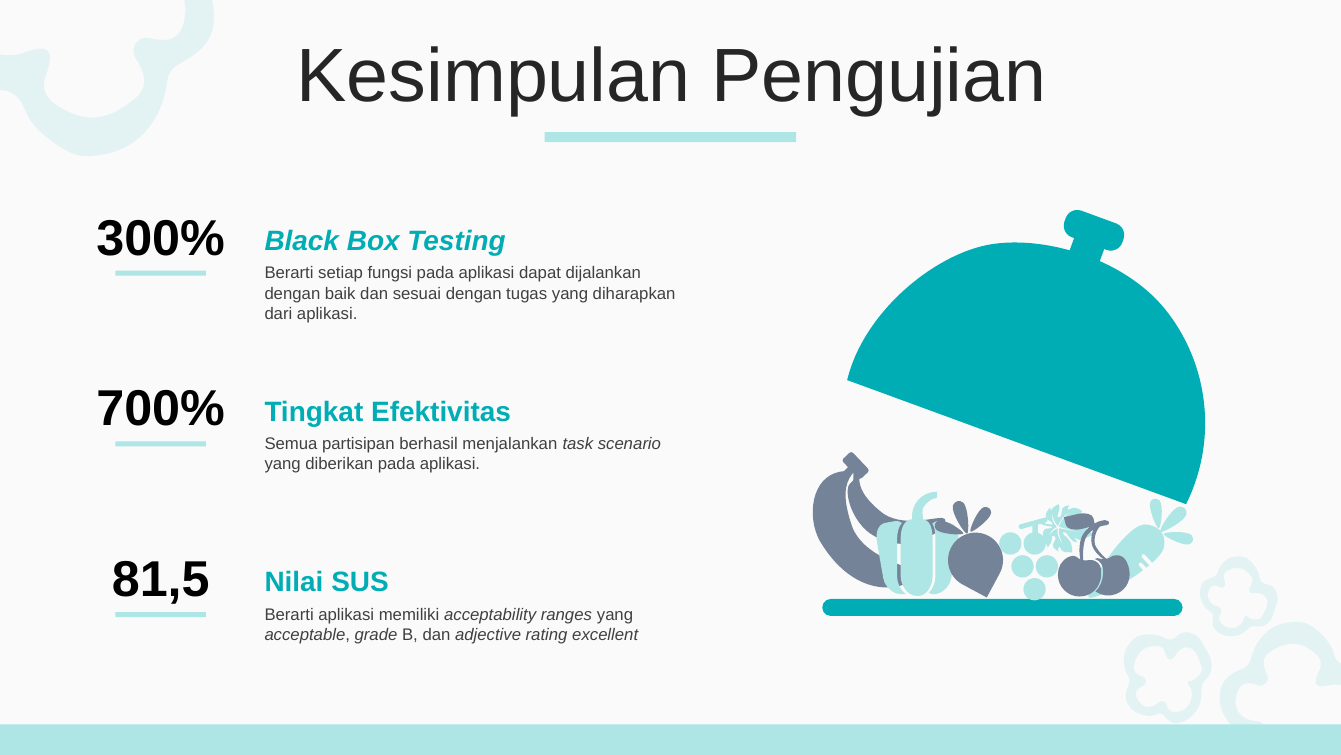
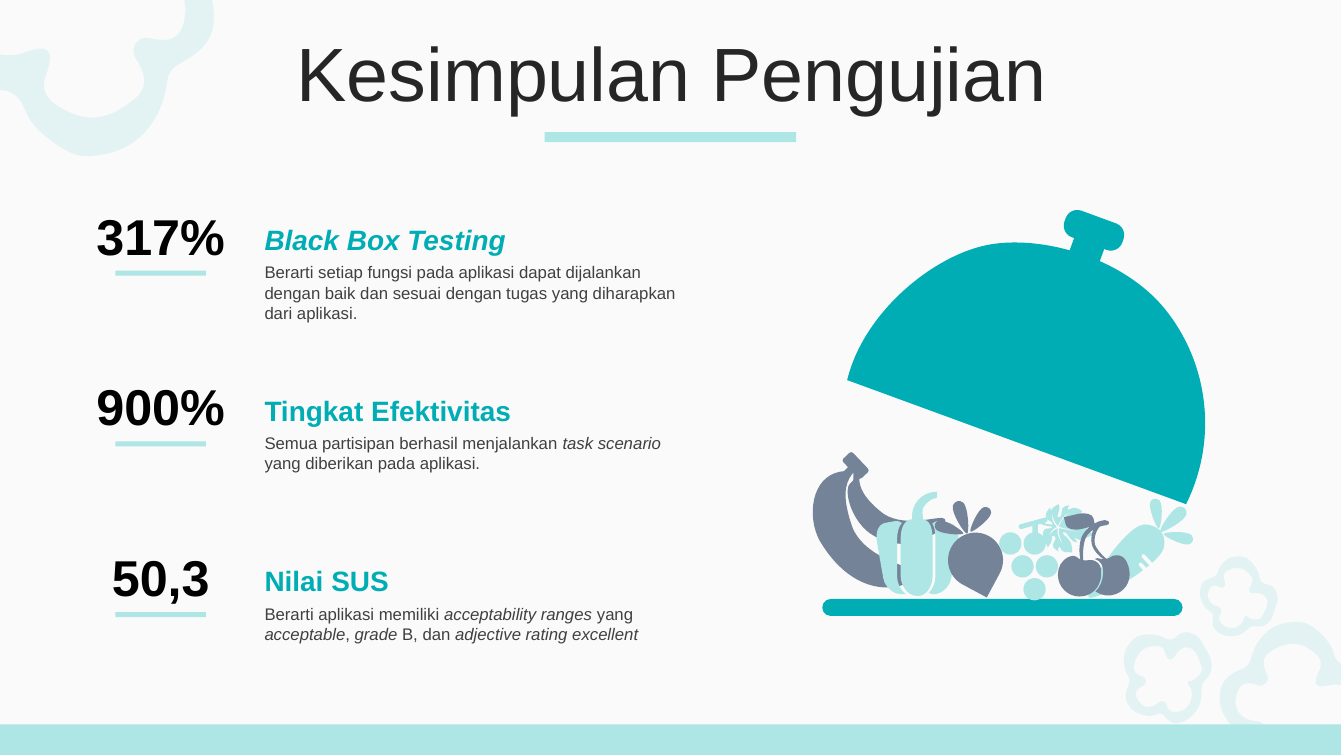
300%: 300% -> 317% (161, 238)
700%: 700% -> 900% (161, 409)
81,5: 81,5 -> 50,3 (161, 580)
